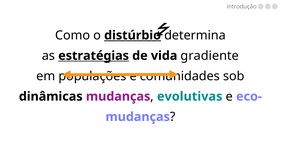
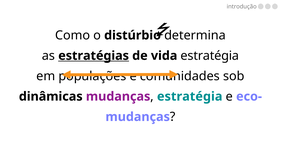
distúrbio underline: present -> none (133, 35)
vida gradiente: gradiente -> estratégia (210, 56)
evolutivas: evolutivas -> estratégia (190, 96)
